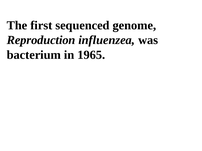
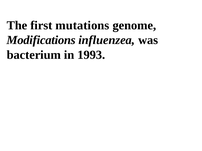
sequenced: sequenced -> mutations (82, 25)
Reproduction: Reproduction -> Modifications (41, 40)
1965: 1965 -> 1993 (91, 55)
